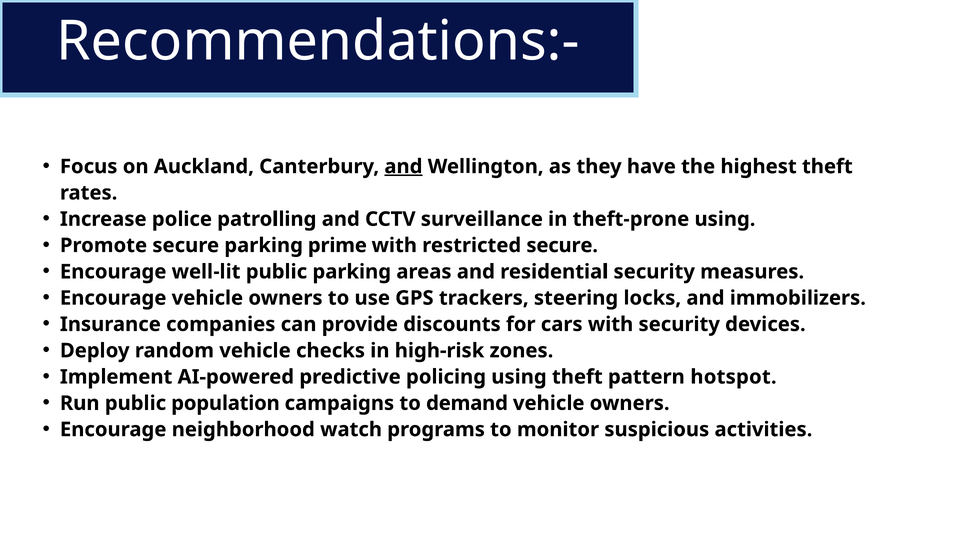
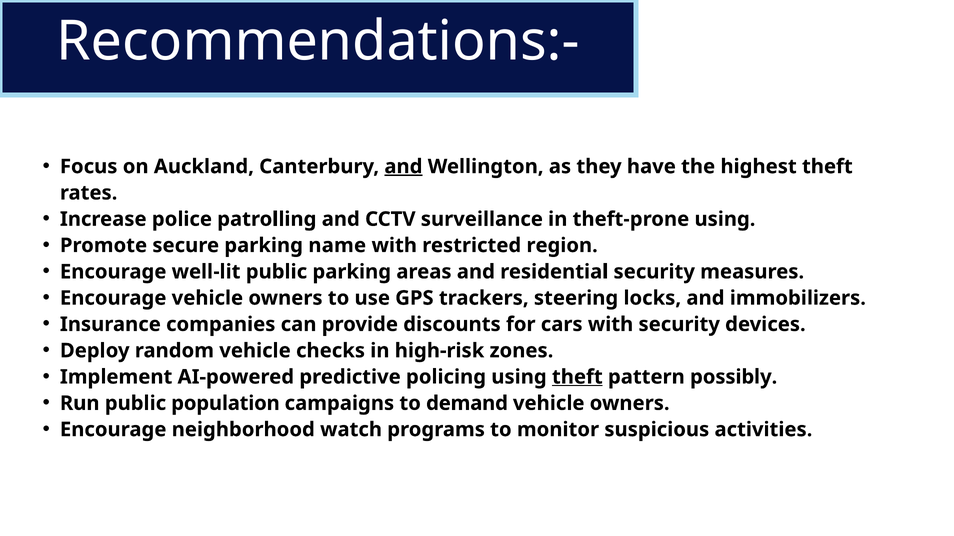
prime: prime -> name (337, 246)
restricted secure: secure -> region (562, 246)
theft underline: none -> present (577, 377)
hotspot: hotspot -> possibly (734, 377)
